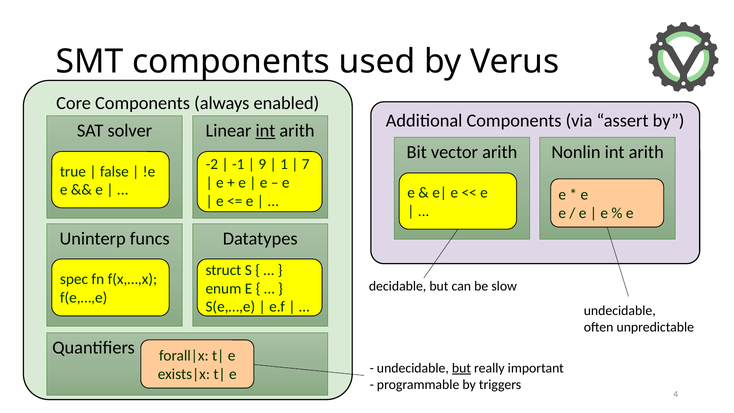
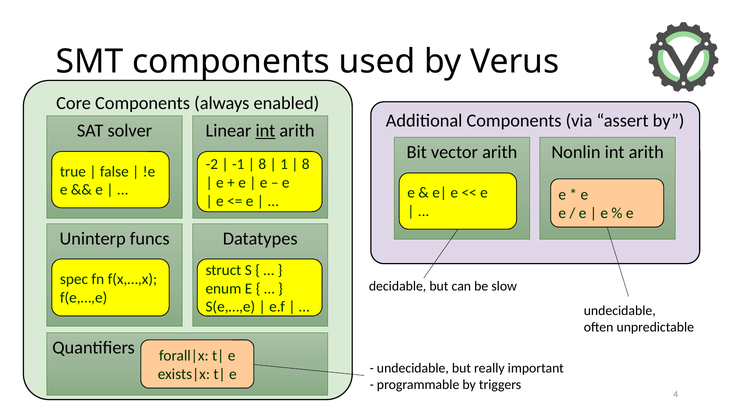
9: 9 -> 8 (262, 164)
7: 7 -> 8 (306, 164)
but underline: present -> none (461, 368)
